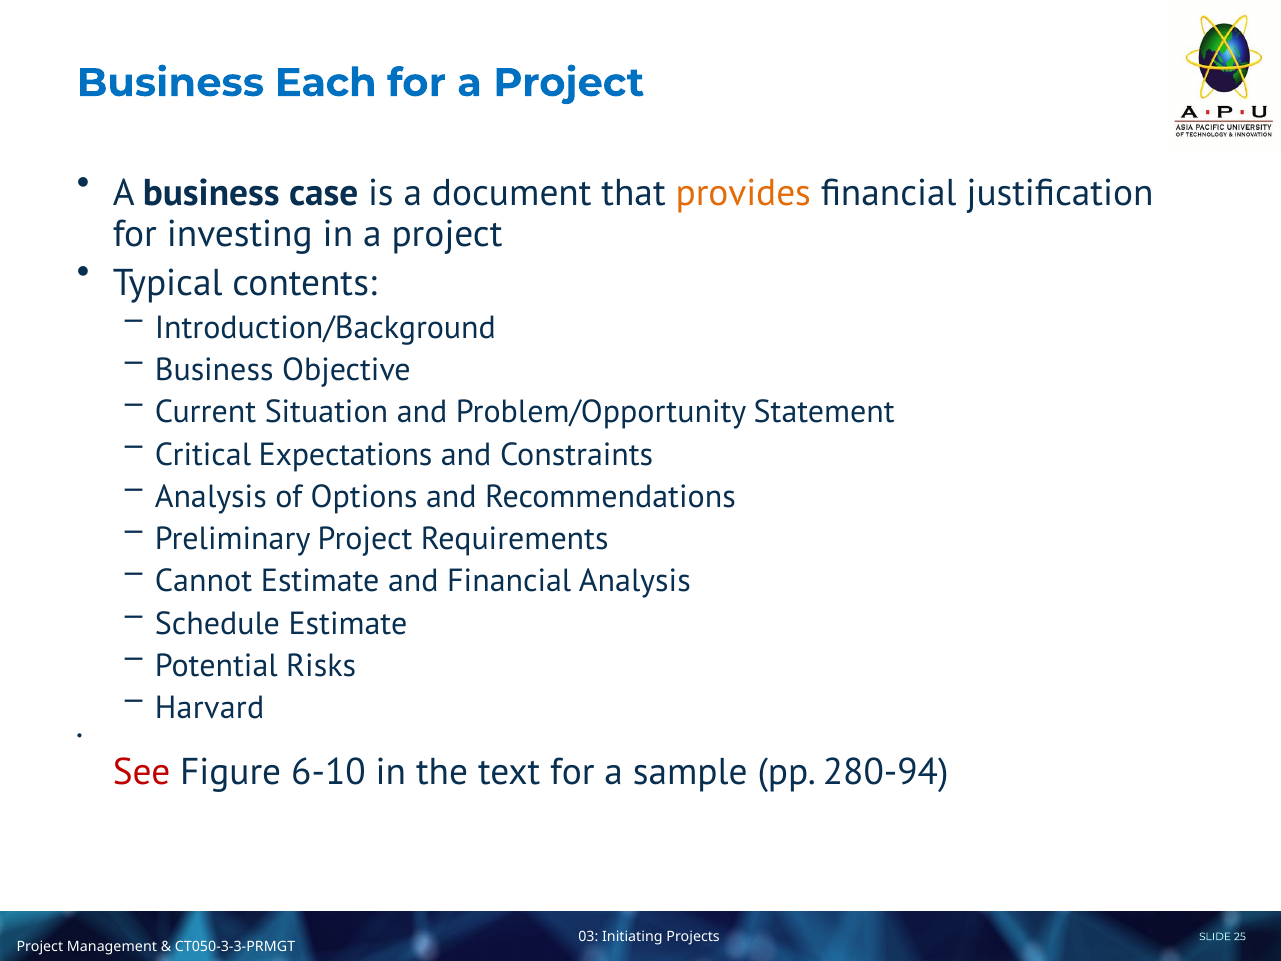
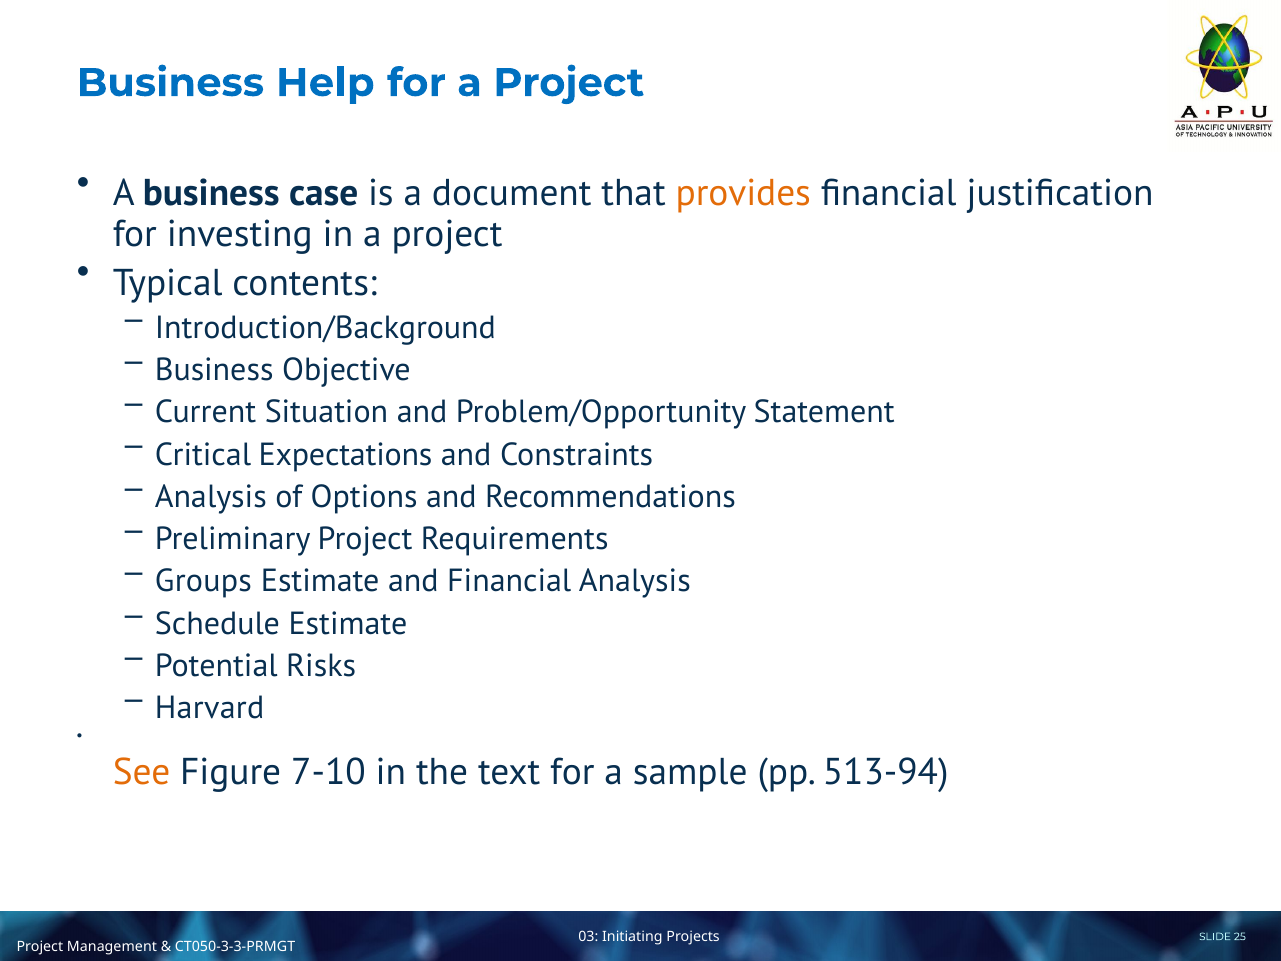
Each: Each -> Help (325, 83)
Cannot: Cannot -> Groups (203, 581)
See colour: red -> orange (142, 772)
6-10: 6-10 -> 7-10 (328, 772)
280-94: 280-94 -> 513-94 (886, 772)
